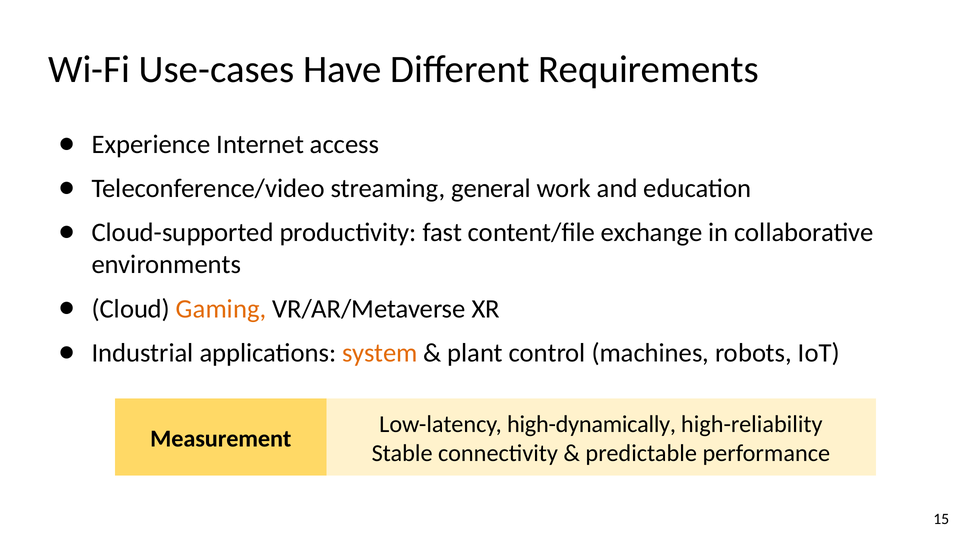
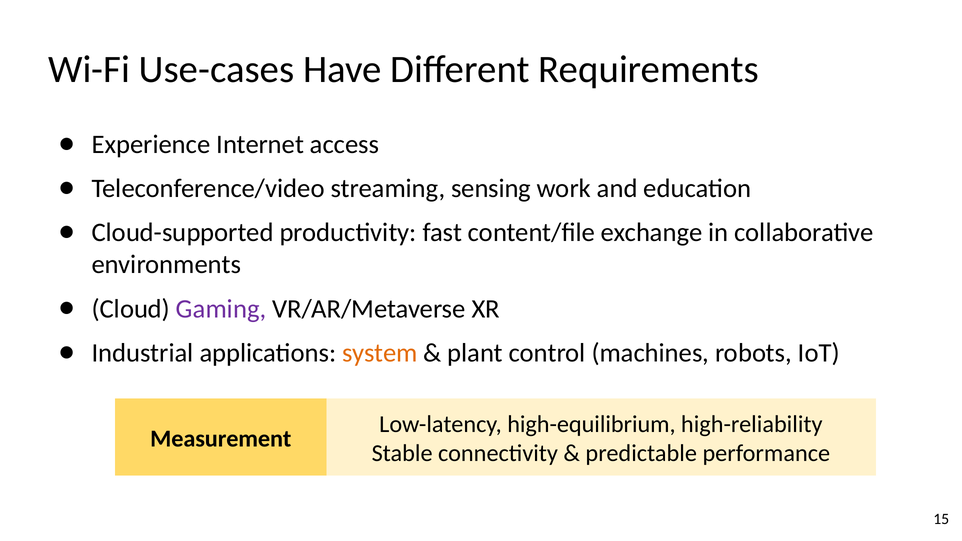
general: general -> sensing (491, 189)
Gaming colour: orange -> purple (221, 309)
high-dynamically: high-dynamically -> high-equilibrium (591, 424)
